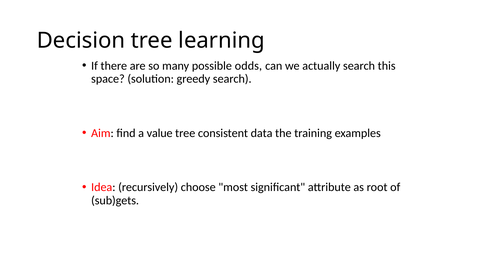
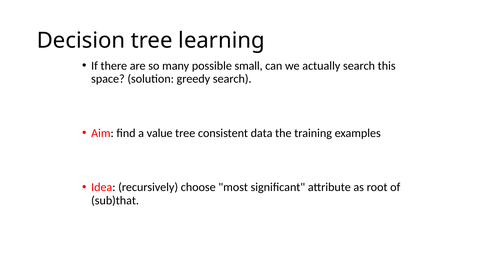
odds: odds -> small (249, 66)
sub)gets: sub)gets -> sub)that (115, 200)
